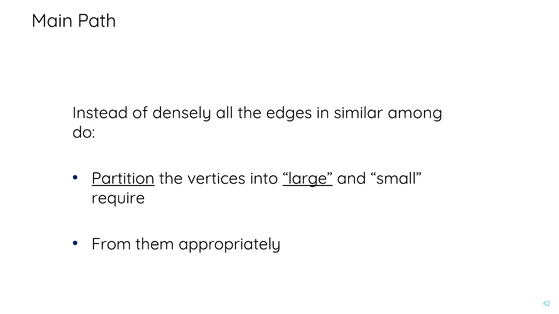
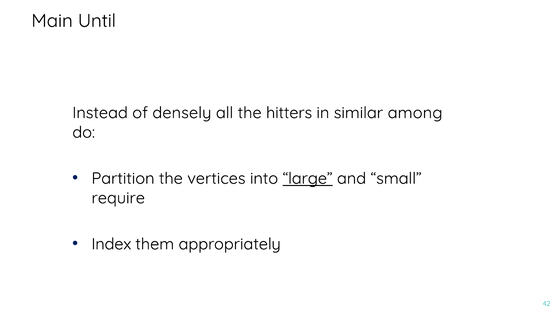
Path: Path -> Until (97, 21)
edges: edges -> hitters (289, 113)
Partition underline: present -> none (123, 179)
From: From -> Index (111, 244)
